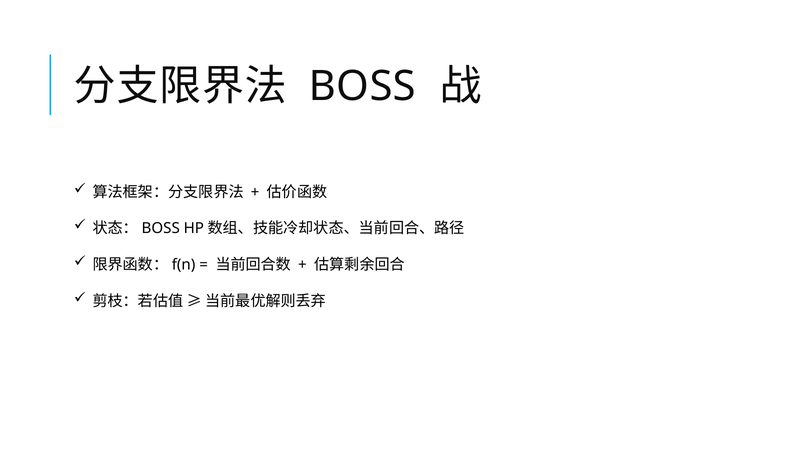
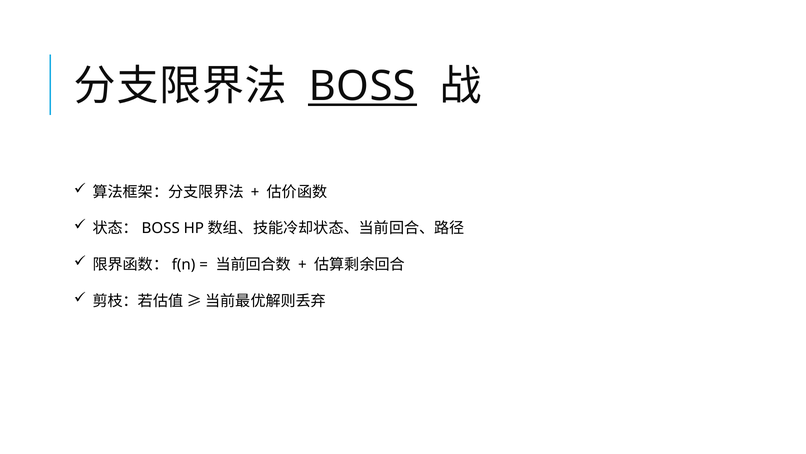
BOSS underline: none -> present (362, 86)
